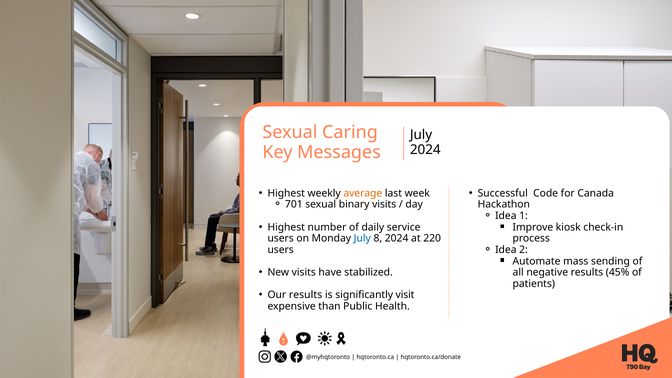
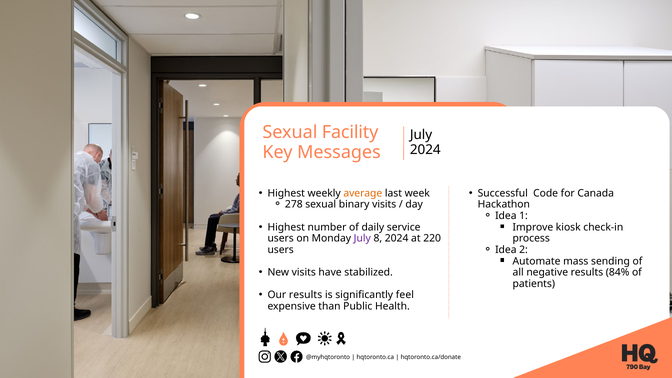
Caring: Caring -> Facility (350, 132)
701: 701 -> 278 (294, 205)
July colour: blue -> purple (362, 239)
45%: 45% -> 84% (618, 272)
visit: visit -> feel (405, 295)
